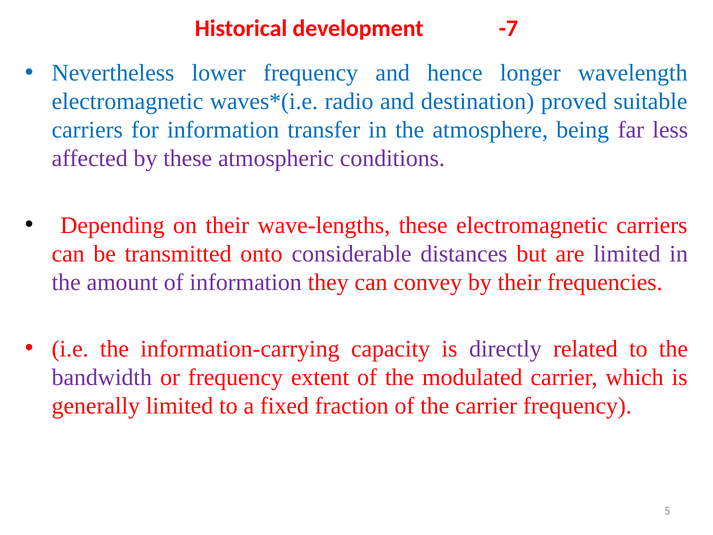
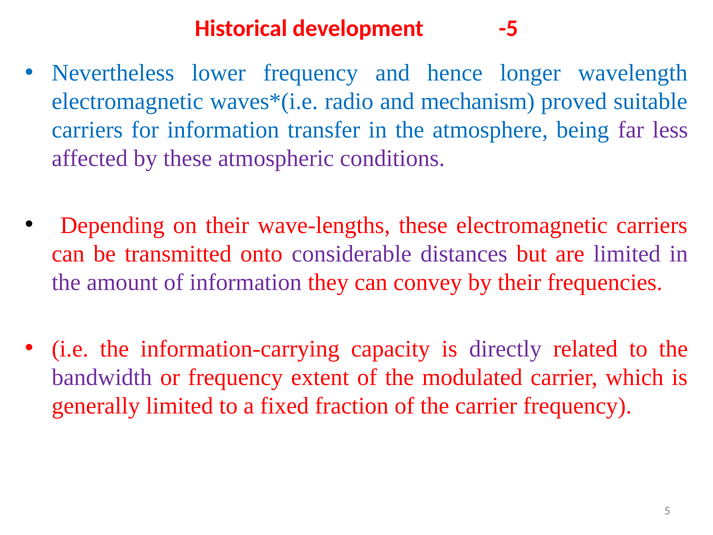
-7: -7 -> -5 (508, 28)
destination: destination -> mechanism (478, 101)
